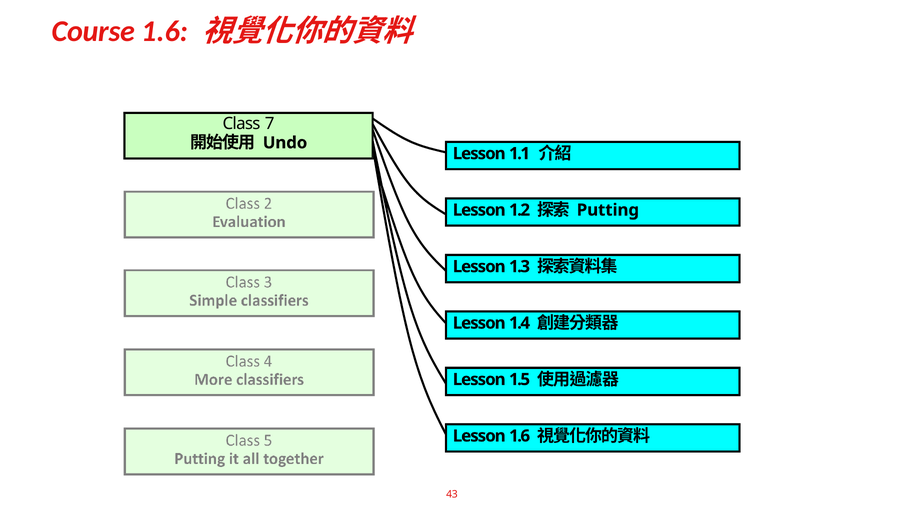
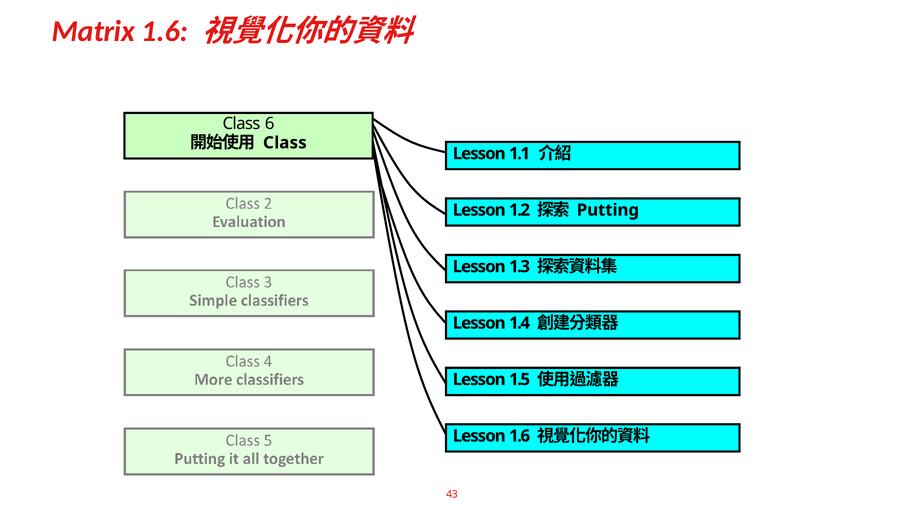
Course: Course -> Matrix (93, 31)
7: 7 -> 6 (270, 123)
Undo: Undo -> Class (285, 143)
